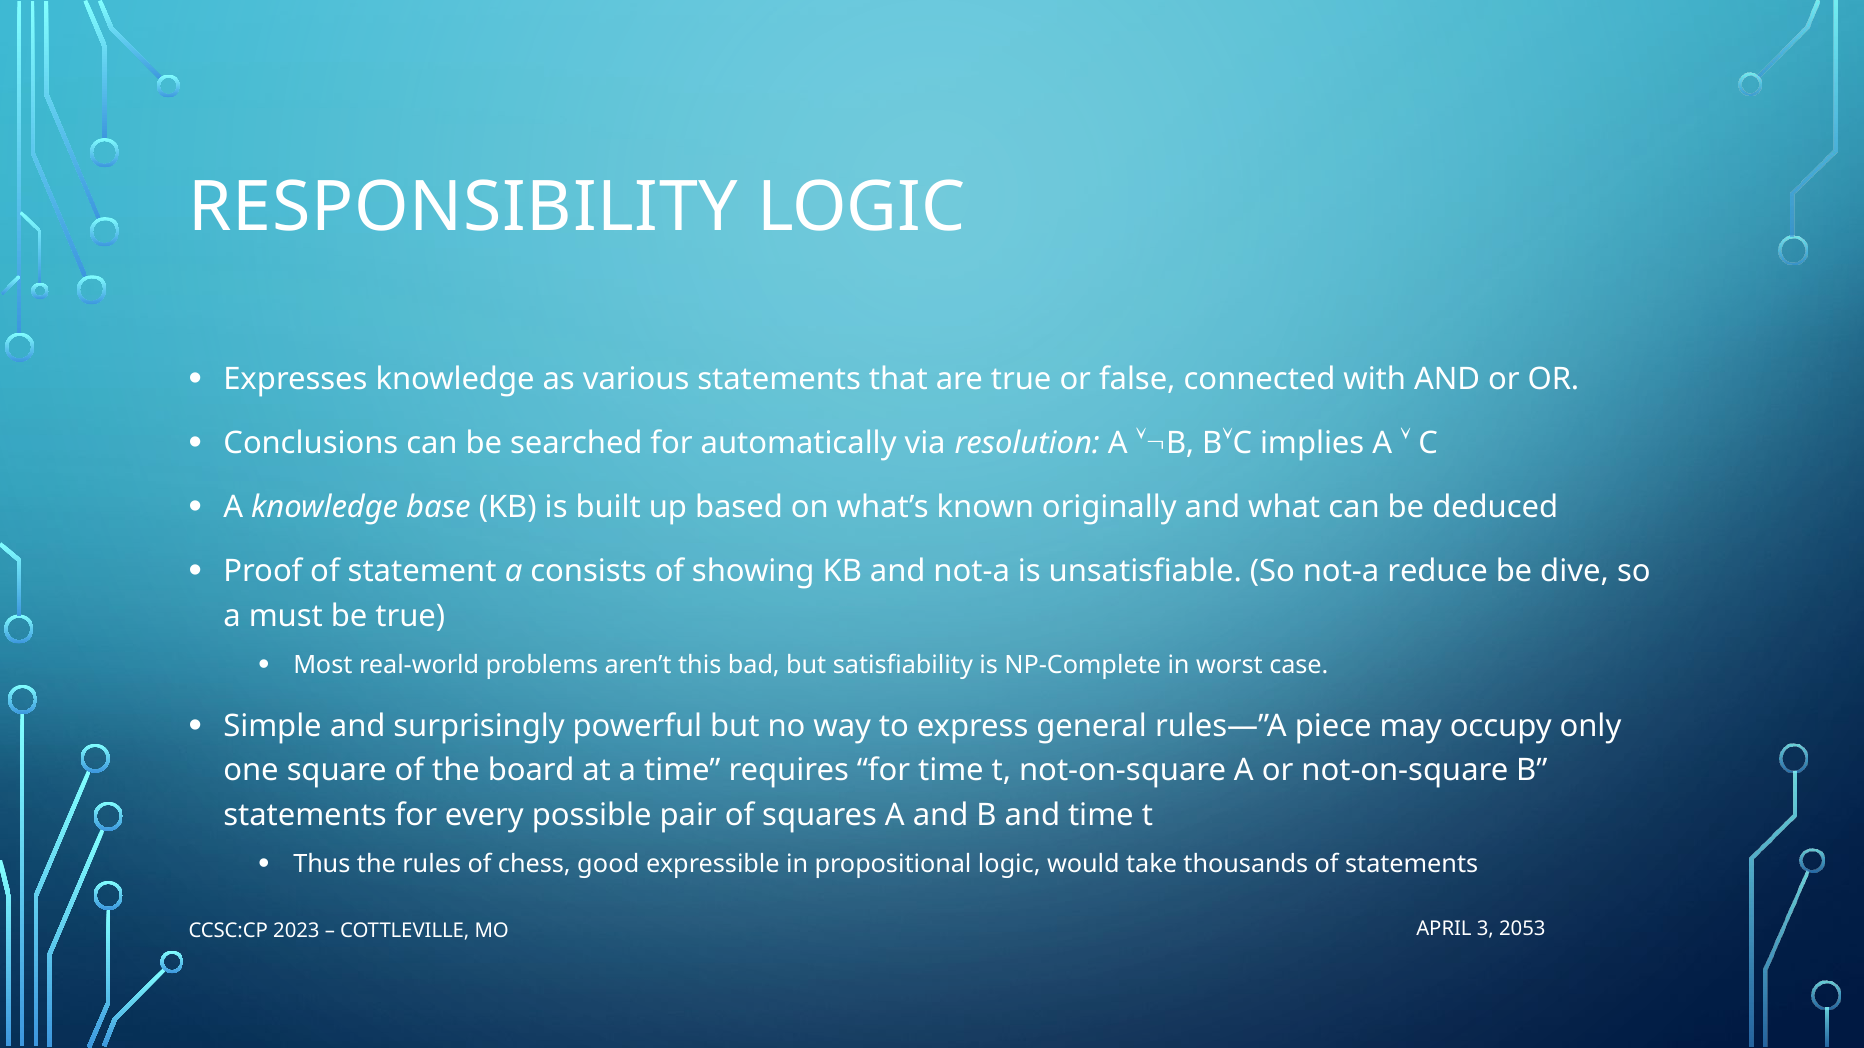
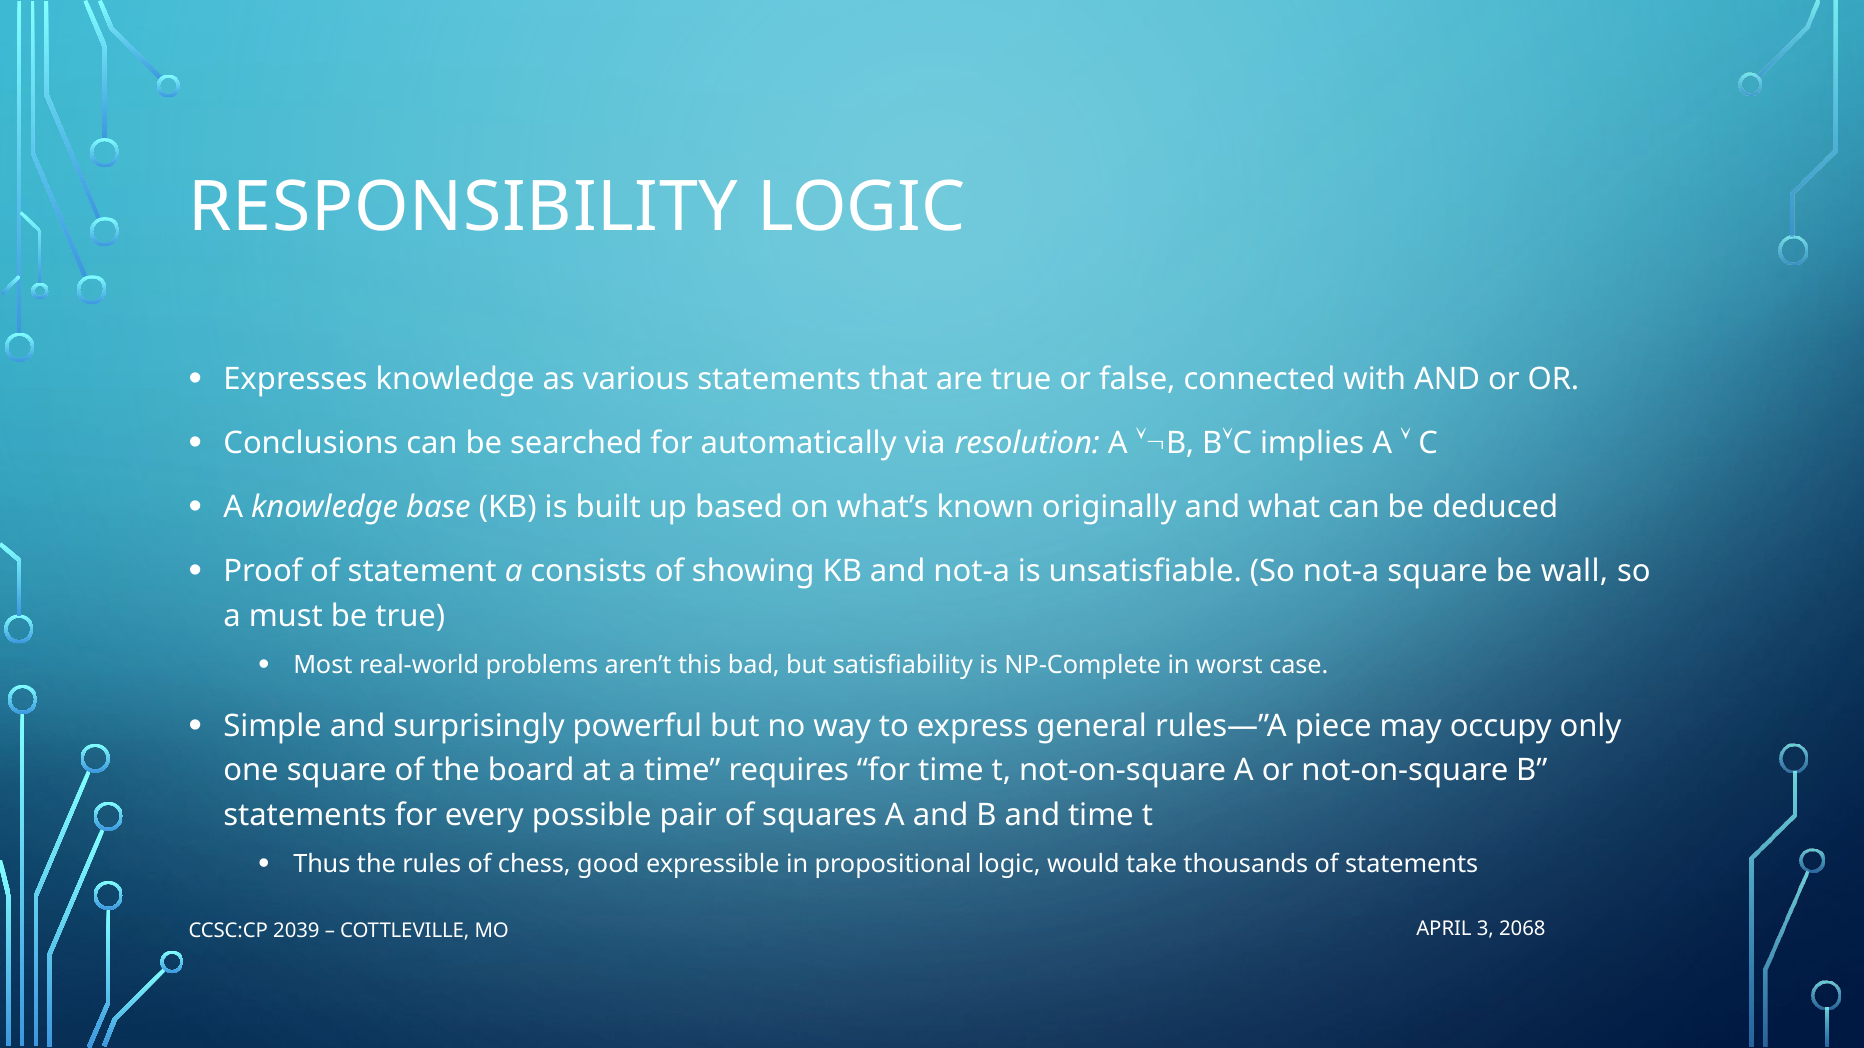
not-a reduce: reduce -> square (1438, 572)
dive: dive -> wall (1574, 572)
2023: 2023 -> 2039 (296, 931)
2053: 2053 -> 2068 (1522, 929)
